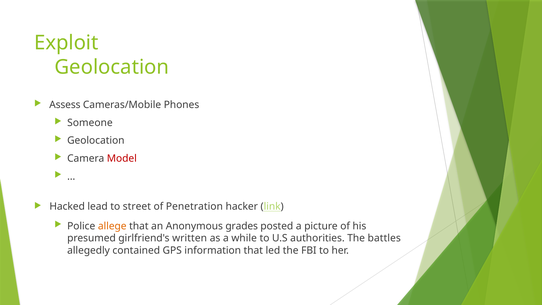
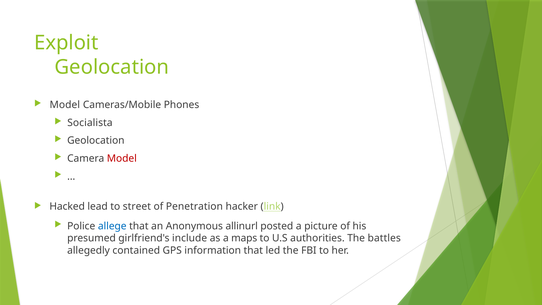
Assess: Assess -> Model (65, 105)
Someone: Someone -> Socialista (90, 123)
allege colour: orange -> blue (112, 226)
grades: grades -> allinurl (242, 226)
written: written -> include (190, 238)
while: while -> maps (244, 238)
